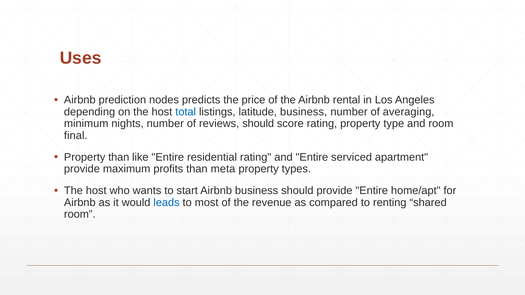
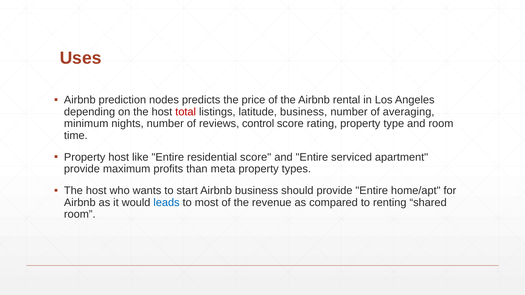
total colour: blue -> red (186, 112)
reviews should: should -> control (258, 124)
final: final -> time (76, 136)
Property than: than -> host (119, 157)
residential rating: rating -> score (256, 157)
